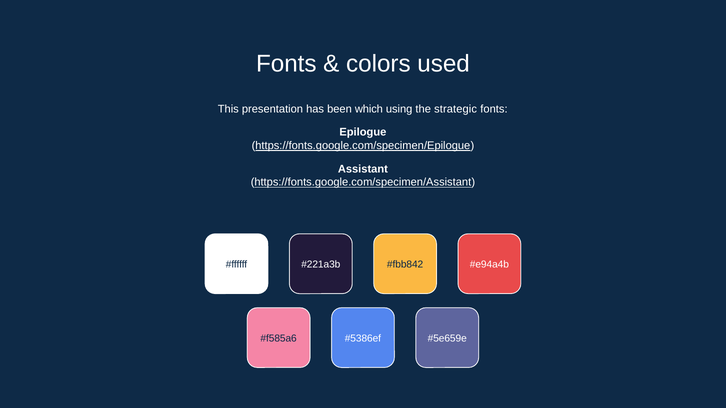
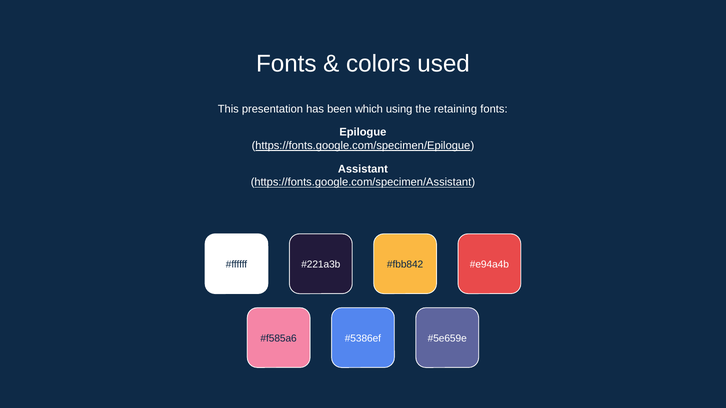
strategic: strategic -> retaining (456, 109)
